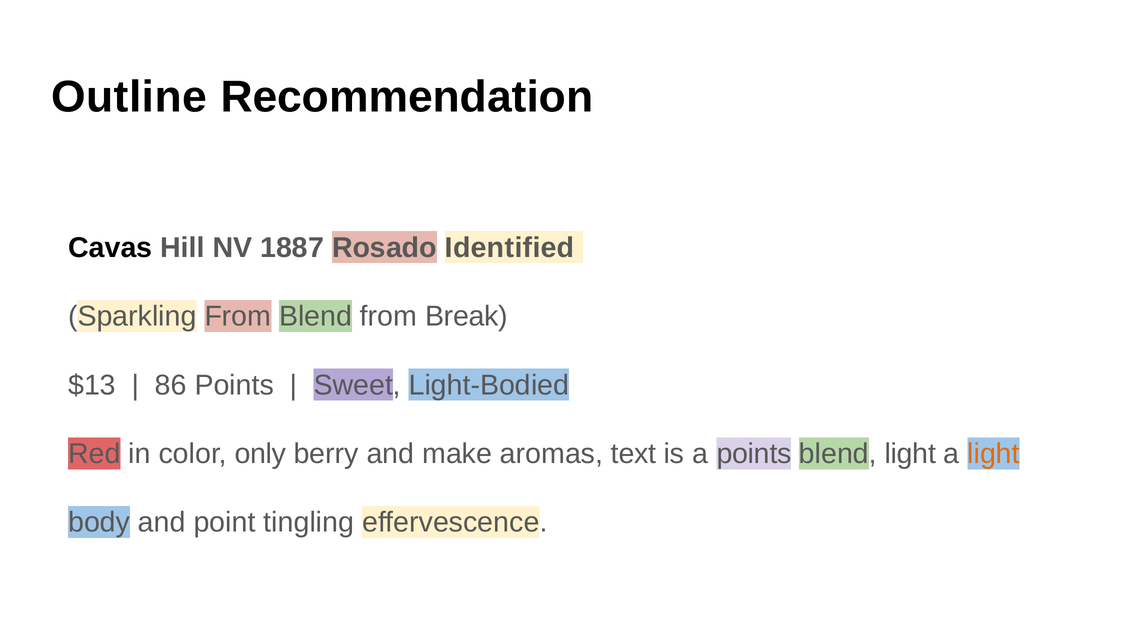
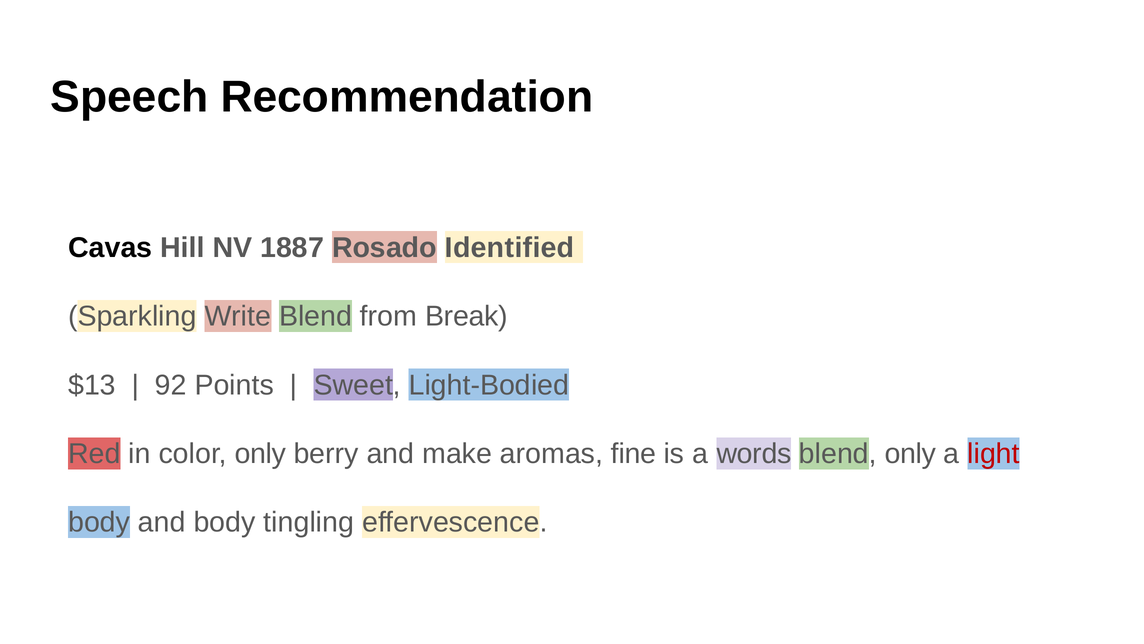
Outline: Outline -> Speech (129, 97)
Sparkling From: From -> Write (238, 316)
86: 86 -> 92 (171, 385)
text: text -> fine (633, 453)
a points: points -> words (754, 453)
blend light: light -> only (910, 453)
light colour: orange -> red (994, 453)
and point: point -> body (225, 522)
